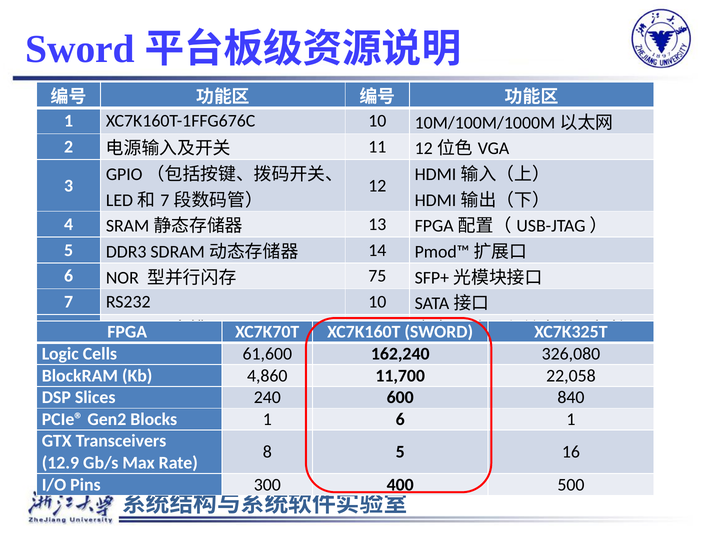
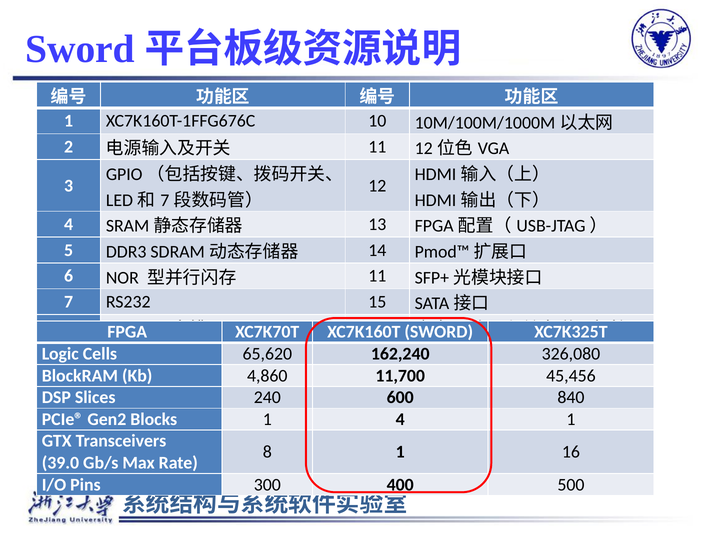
75: 75 -> 11 (377, 276)
RS232 10: 10 -> 15 (377, 302)
61,600: 61,600 -> 65,620 (267, 354)
22,058: 22,058 -> 45,456 (571, 376)
1 6: 6 -> 4 (400, 419)
8 5: 5 -> 1 (400, 452)
12.9: 12.9 -> 39.0 (60, 463)
